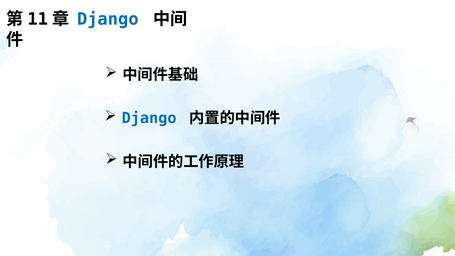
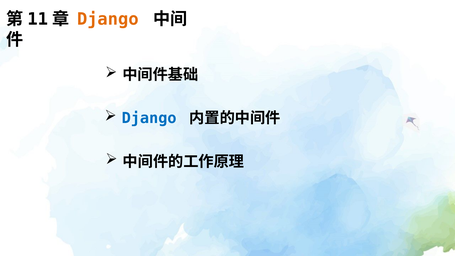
Django colour: blue -> orange (108, 19)
